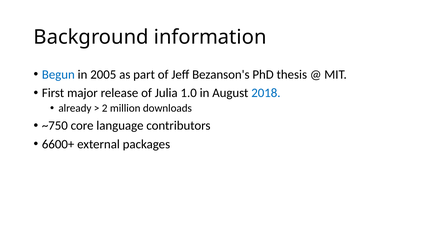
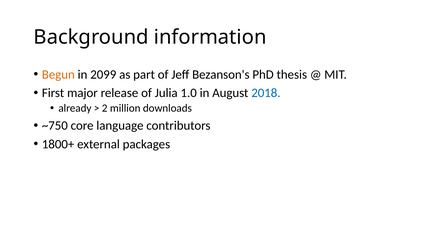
Begun colour: blue -> orange (58, 75)
2005: 2005 -> 2099 (103, 75)
6600+: 6600+ -> 1800+ (58, 144)
